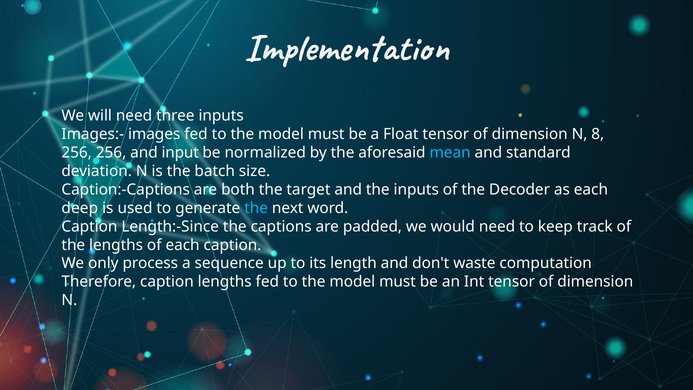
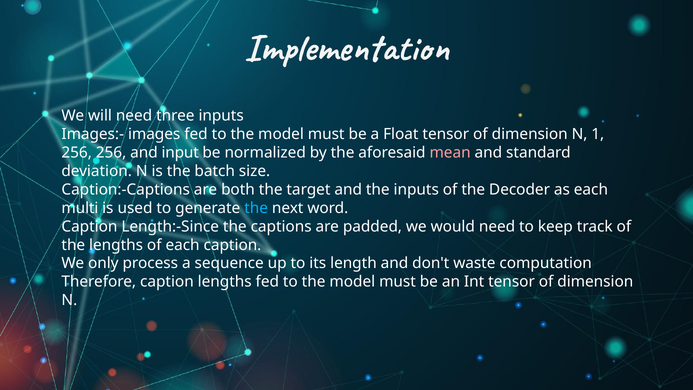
8: 8 -> 1 (598, 134)
mean colour: light blue -> pink (450, 152)
deep: deep -> multi (80, 208)
